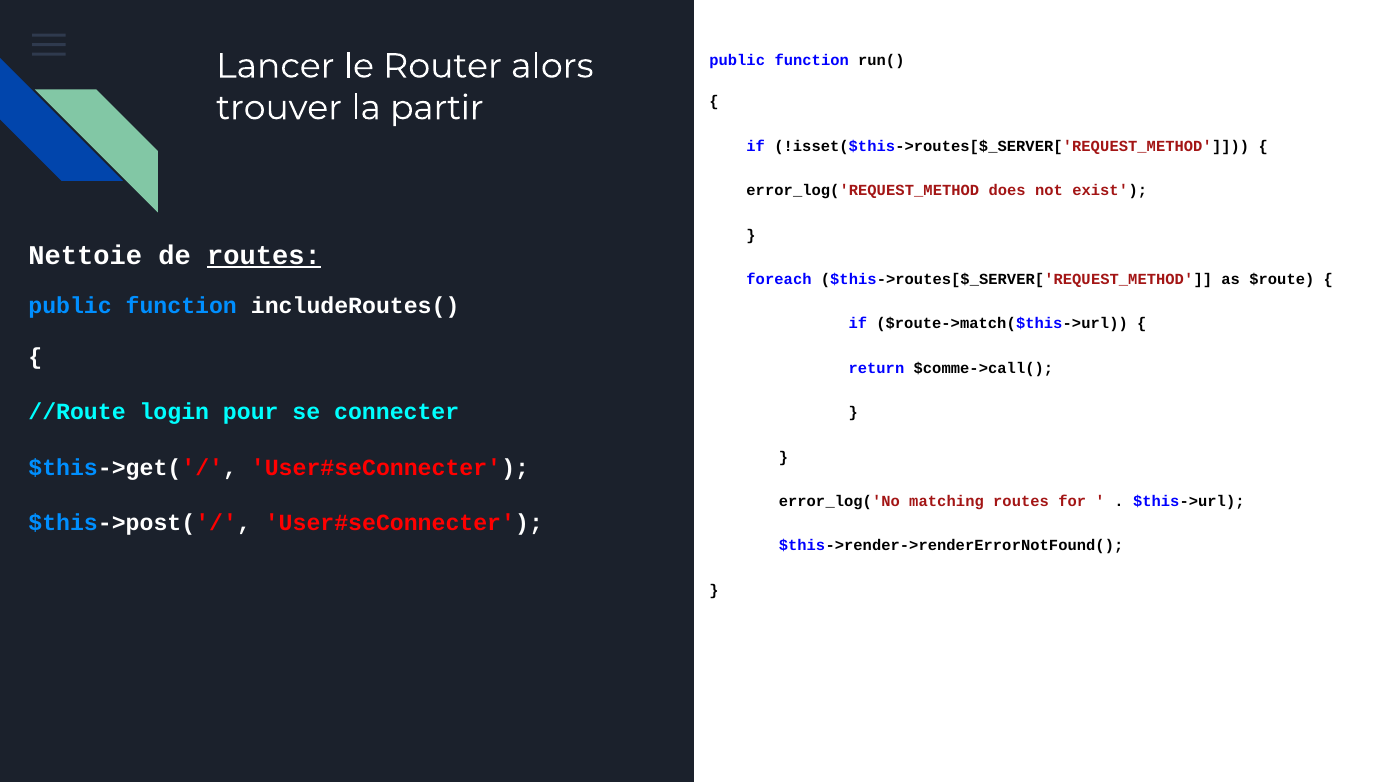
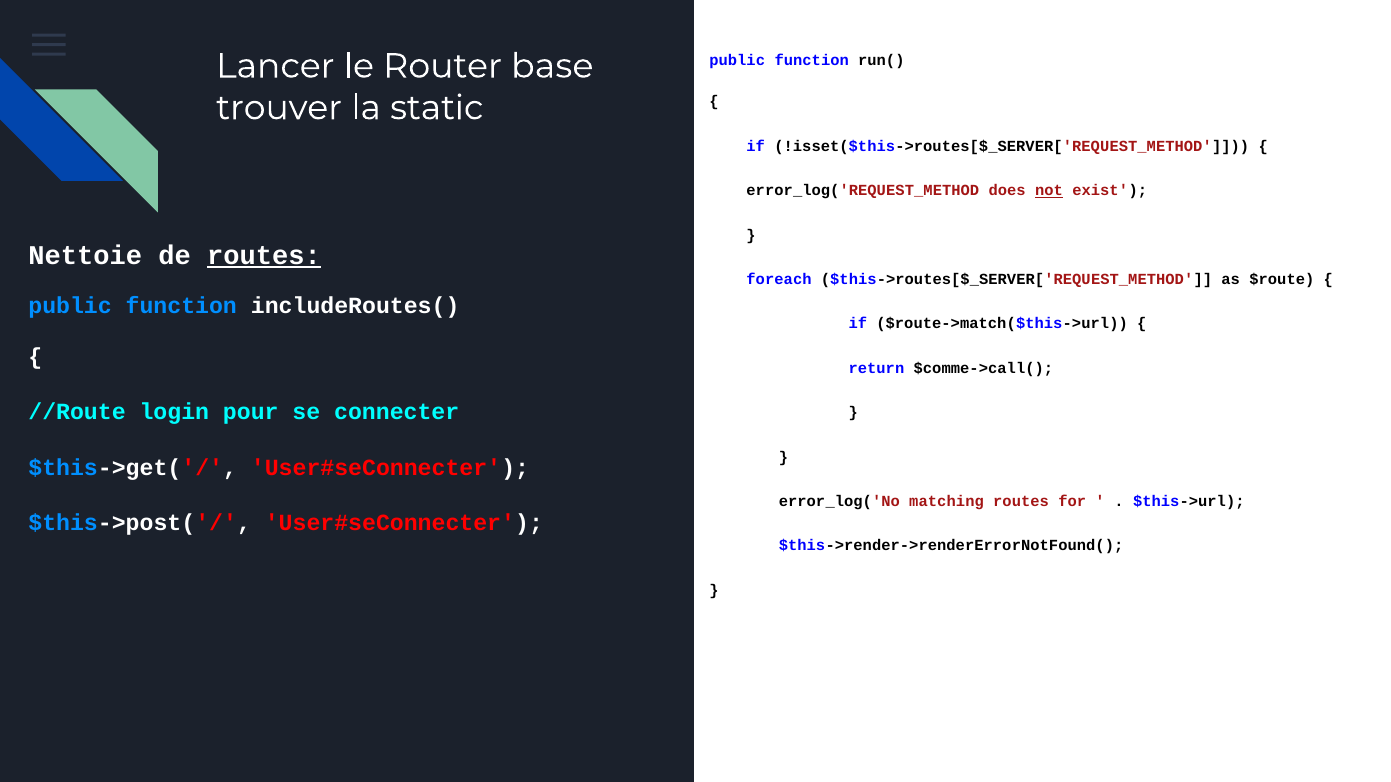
alors: alors -> base (552, 66)
partir: partir -> static (437, 108)
not underline: none -> present (1049, 191)
